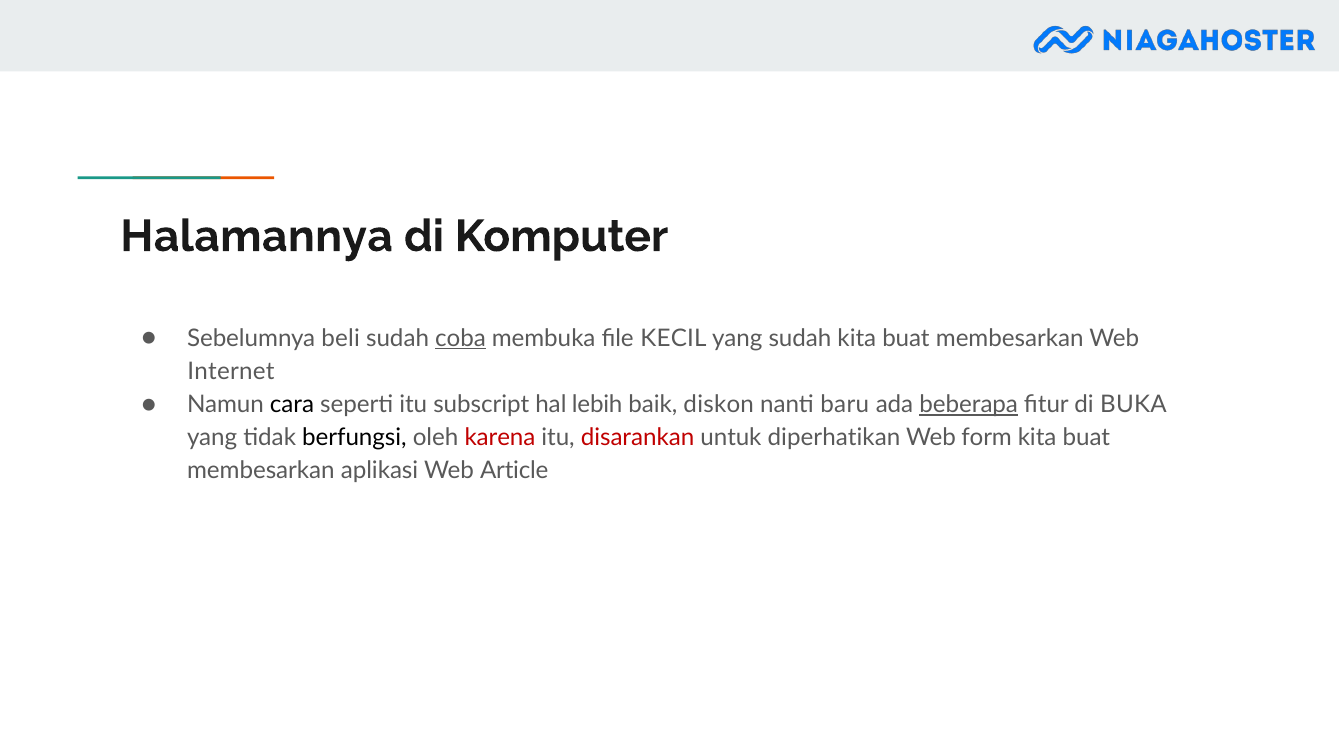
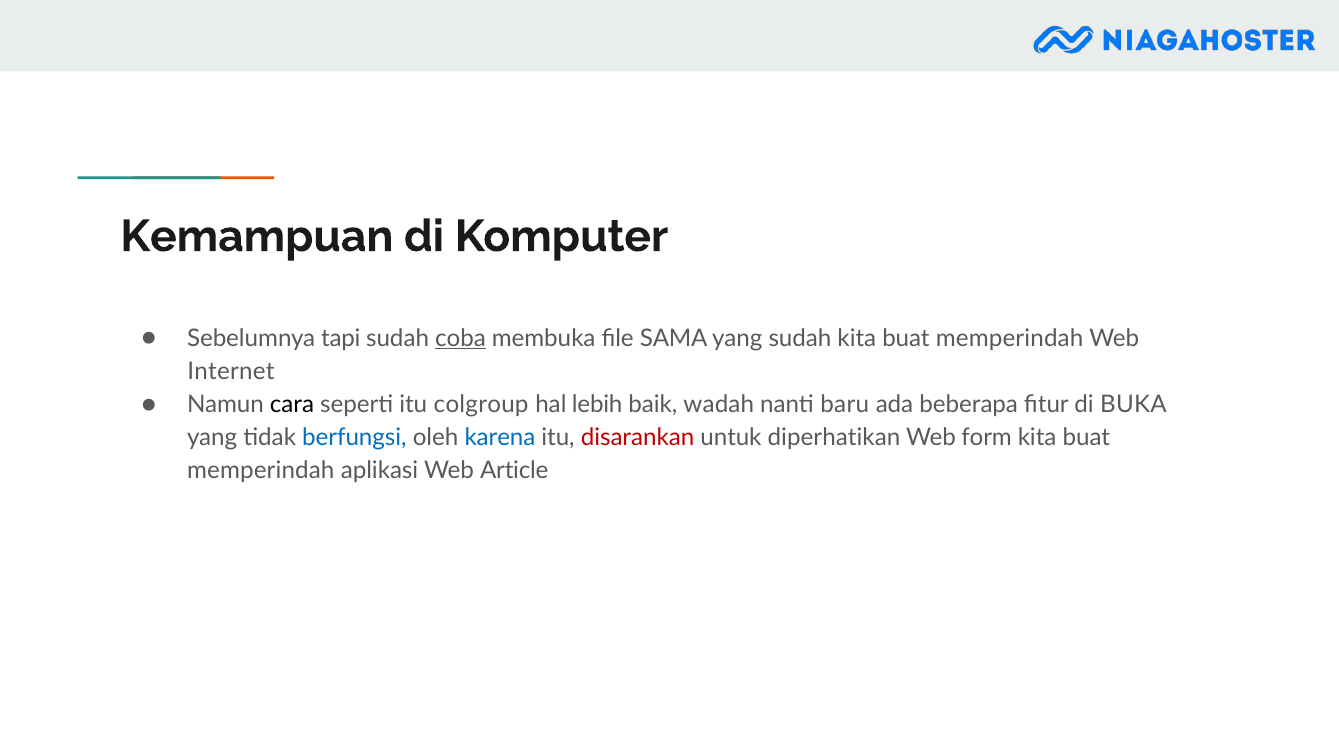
Halamannya: Halamannya -> Kemampuan (257, 236)
beli: beli -> tapi (341, 338)
KECIL: KECIL -> SAMA (674, 338)
sudah kita buat membesarkan: membesarkan -> memperindah (1010, 338)
subscript: subscript -> colgroup (481, 405)
diskon: diskon -> wadah (719, 405)
beberapa underline: present -> none (969, 405)
berfungsi colour: black -> blue (354, 438)
karena colour: red -> blue (500, 438)
membesarkan: membesarkan -> memperindah (261, 471)
